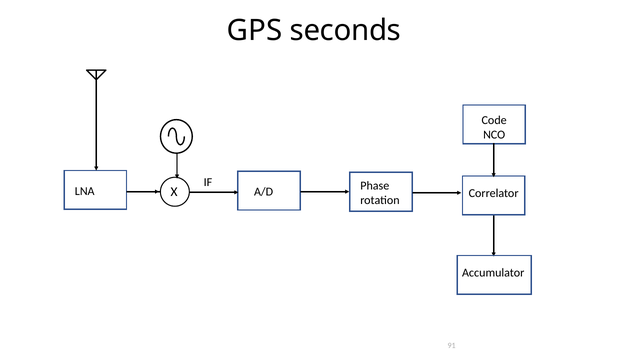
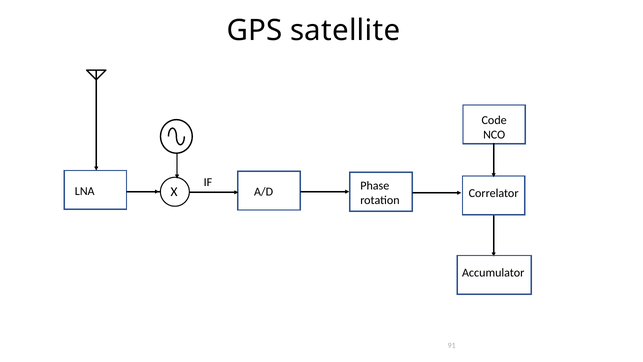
seconds: seconds -> satellite (345, 30)
